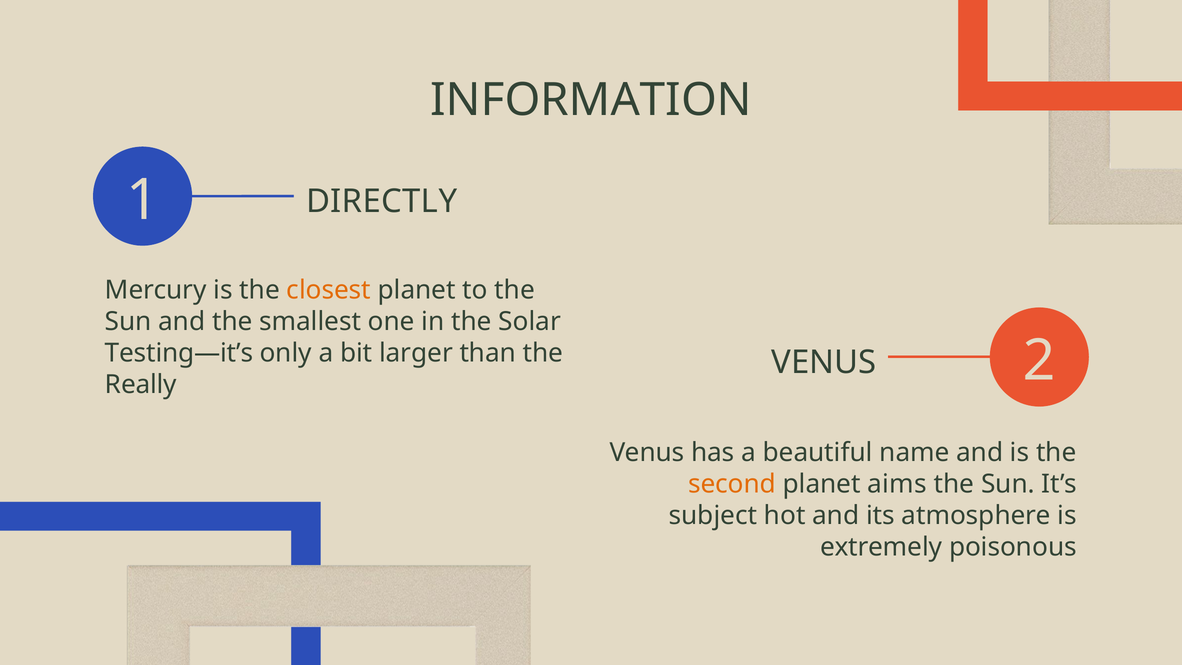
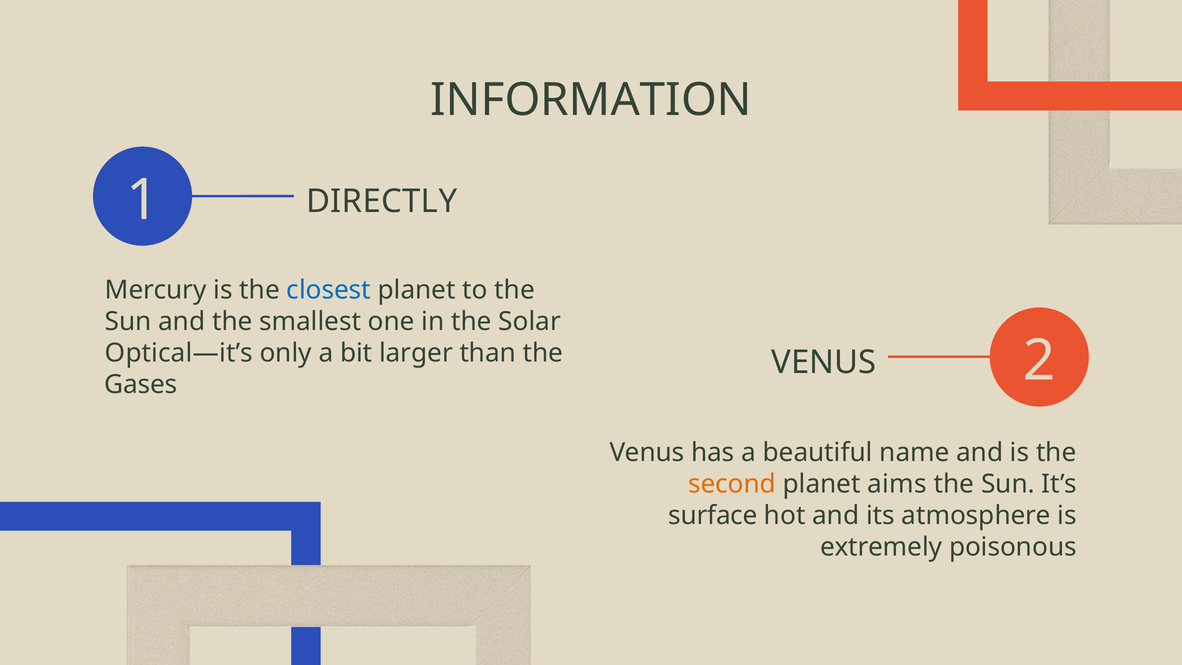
closest colour: orange -> blue (329, 290)
Testing—it’s: Testing—it’s -> Optical—it’s (179, 353)
Really: Really -> Gases (141, 385)
subject: subject -> surface (713, 516)
